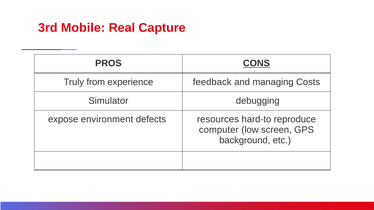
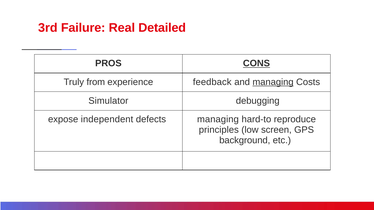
Mobile: Mobile -> Failure (83, 28)
Capture: Capture -> Detailed (162, 28)
managing underline: none -> present (273, 82)
environment: environment -> independent (107, 120)
defects resources: resources -> managing (218, 120)
computer: computer -> principles (219, 130)
